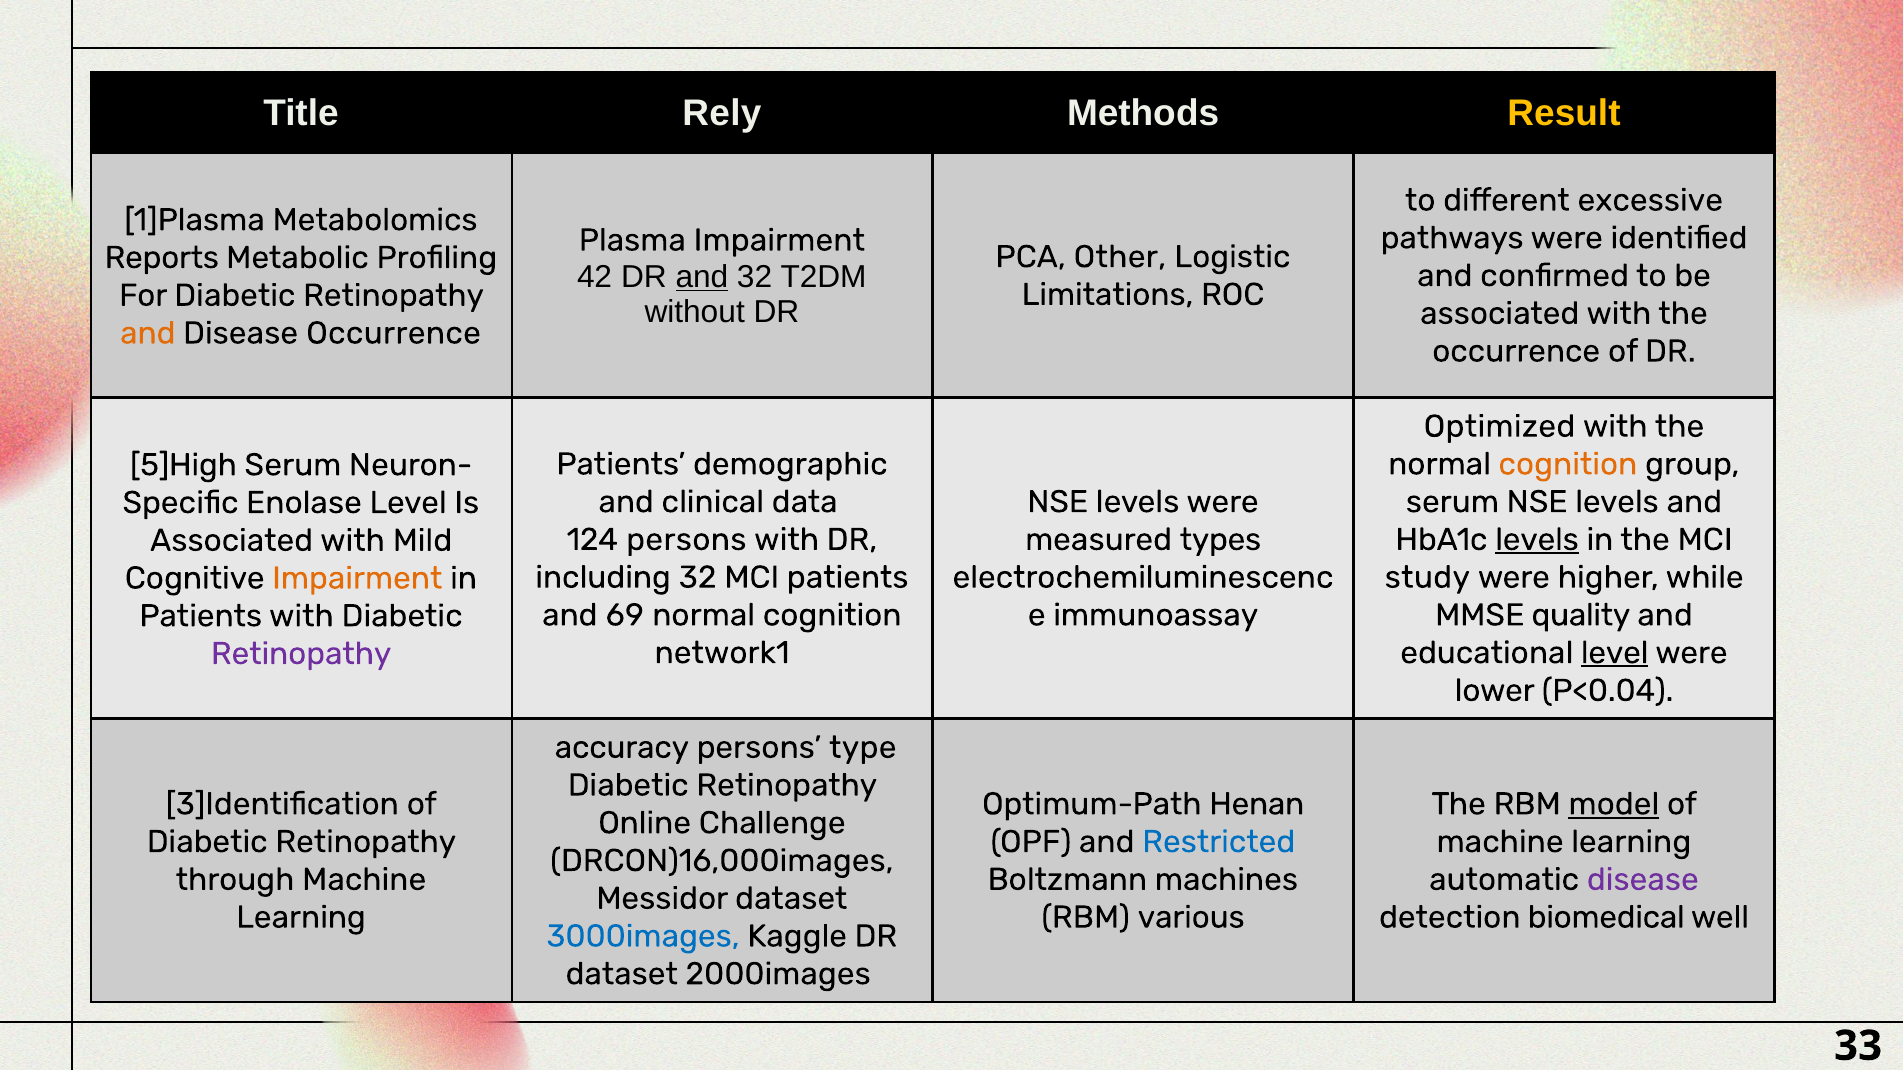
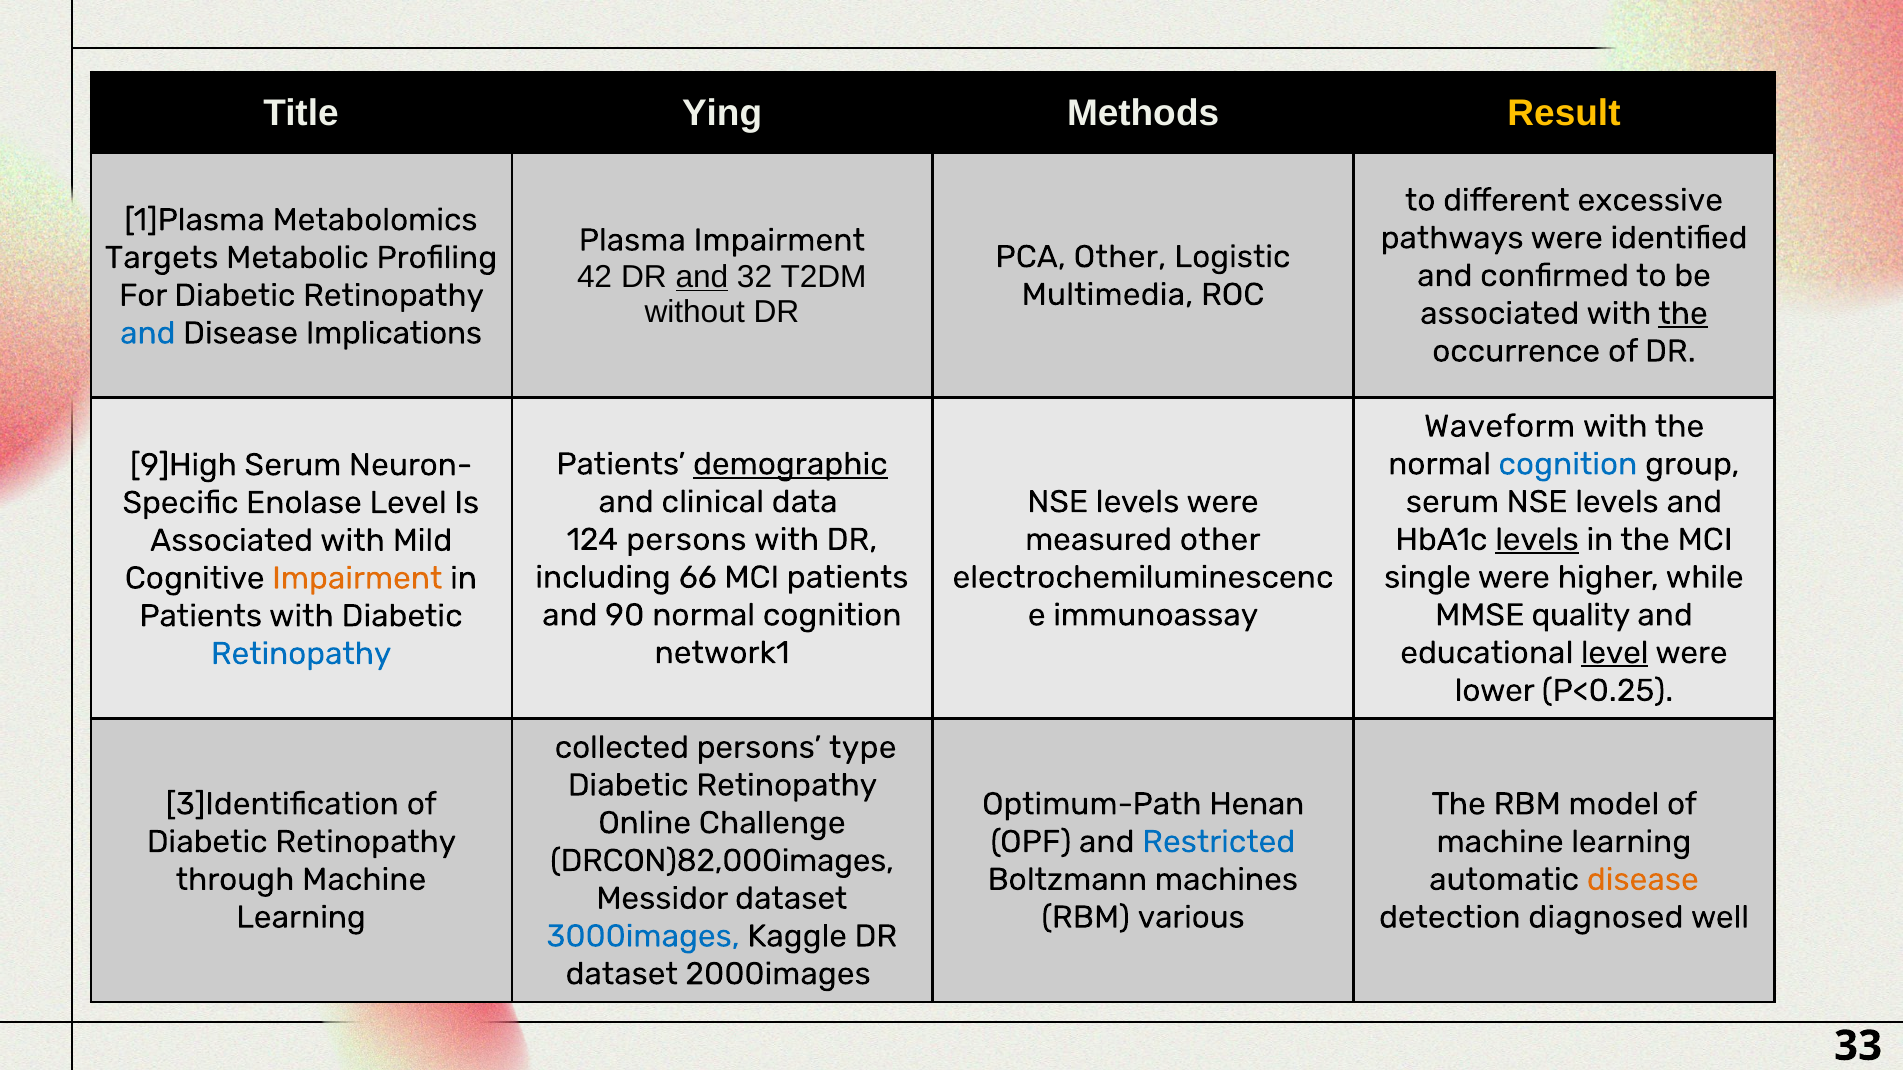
Rely: Rely -> Ying (722, 113)
Reports: Reports -> Targets (162, 258)
Limitations: Limitations -> Multimedia (1107, 295)
the underline: none -> present (1683, 314)
and colour: orange -> blue (148, 333)
Disease Occurrence: Occurrence -> Implications (394, 333)
Optimized: Optimized -> Waveform (1500, 426)
demographic underline: none -> present (790, 464)
cognition colour: orange -> blue (1568, 464)
5]High: 5]High -> 9]High (183, 465)
measured types: types -> other (1220, 540)
including 32: 32 -> 66 (698, 578)
study: study -> single (1428, 578)
69: 69 -> 90 (625, 615)
Retinopathy colour: purple -> blue (301, 654)
P<0.04: P<0.04 -> P<0.25 (1607, 691)
accuracy: accuracy -> collected (622, 748)
model underline: present -> none (1614, 804)
DRCON)16,000images: DRCON)16,000images -> DRCON)82,000images (722, 861)
disease colour: purple -> orange (1643, 880)
biomedical: biomedical -> diagnosed (1606, 918)
